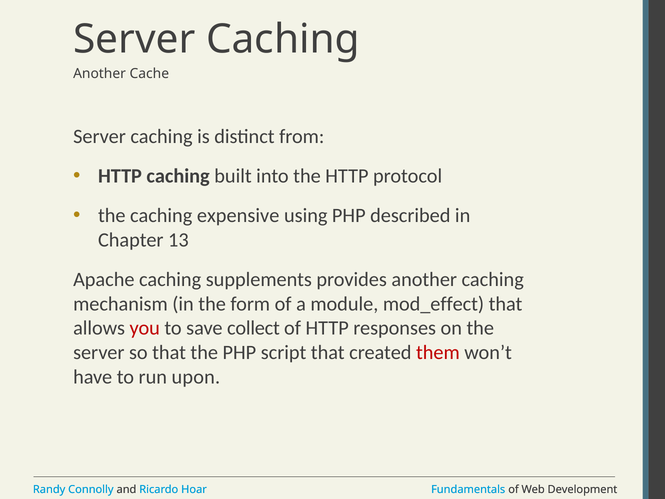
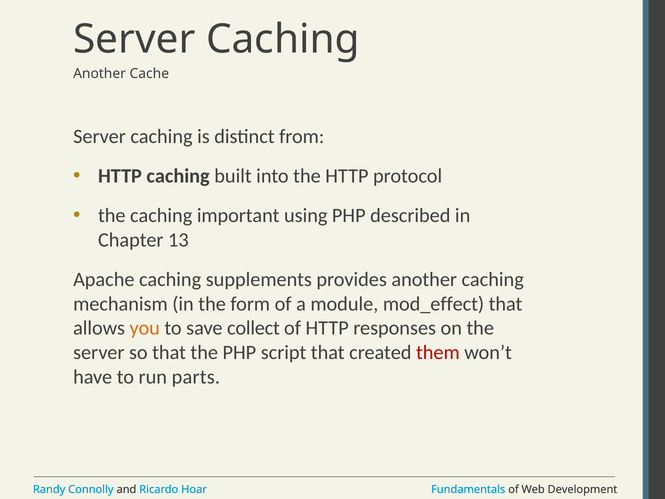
expensive: expensive -> important (238, 216)
you colour: red -> orange (145, 328)
upon: upon -> parts (196, 377)
